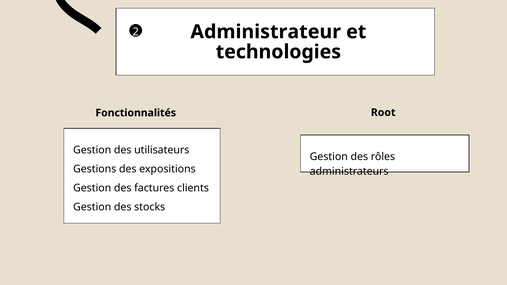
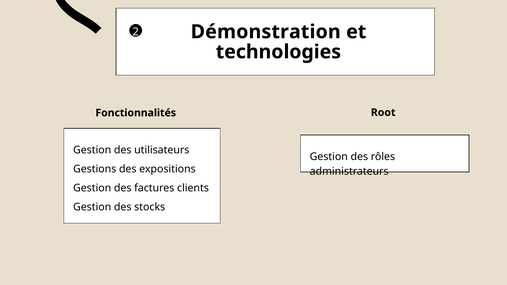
Administrateur: Administrateur -> Démonstration (266, 32)
